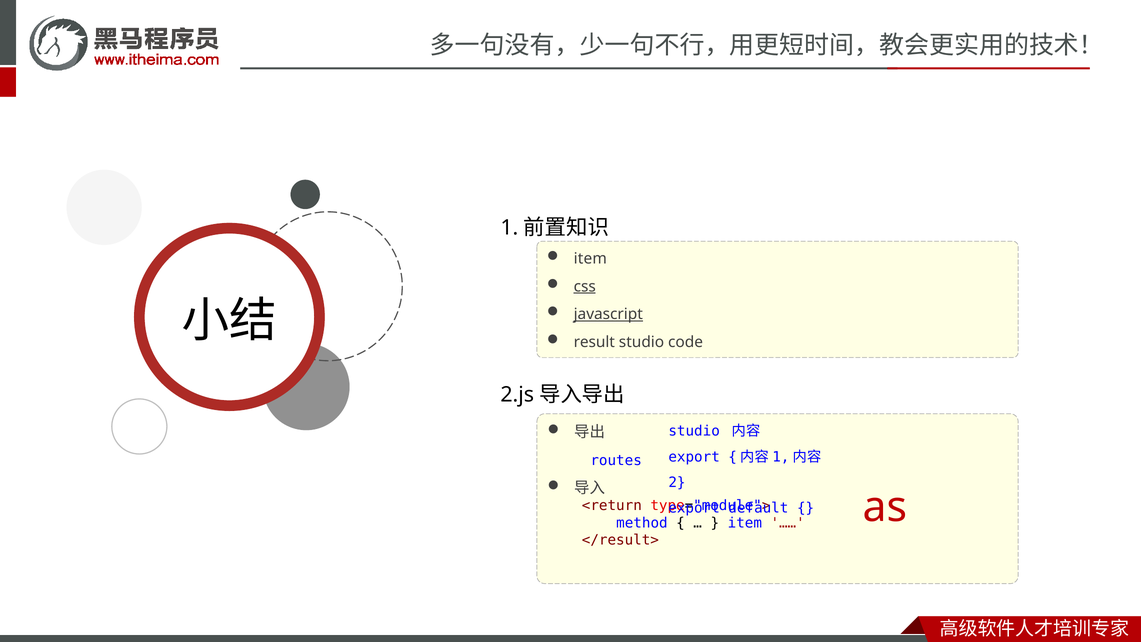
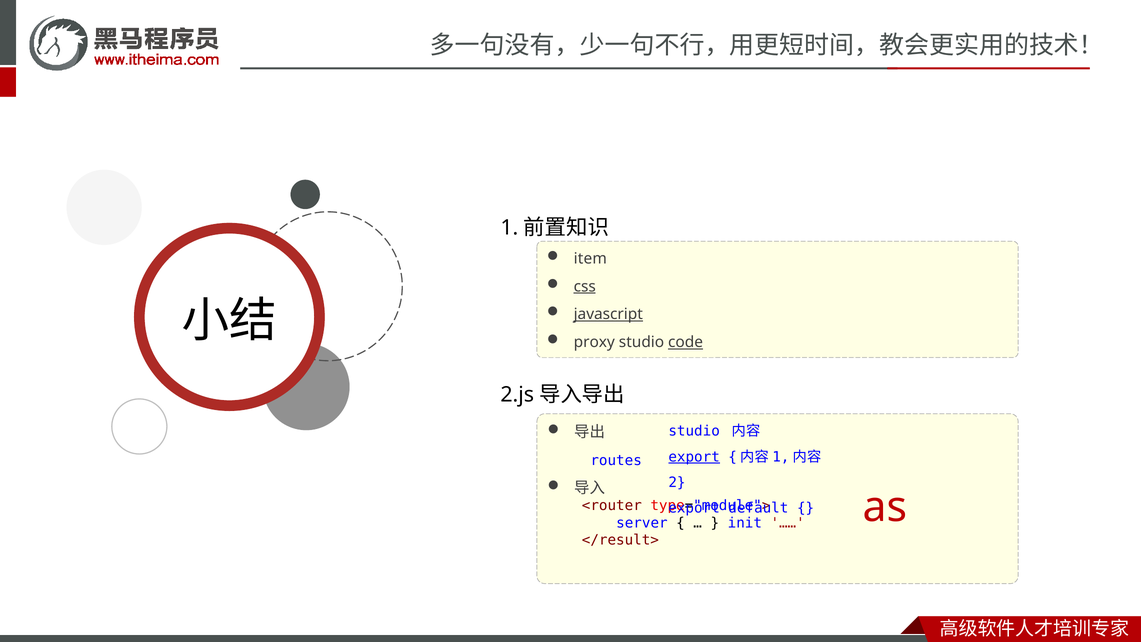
result: result -> proxy (594, 342)
code underline: none -> present (686, 342)
export underline: none -> present (694, 457)
<return: <return -> <router (612, 506)
method: method -> server (642, 523)
item: item -> init (745, 523)
